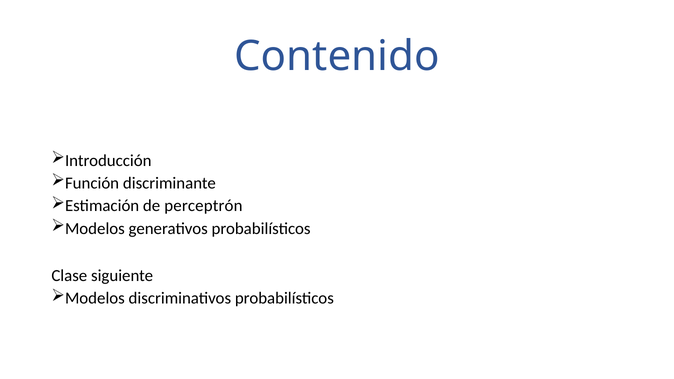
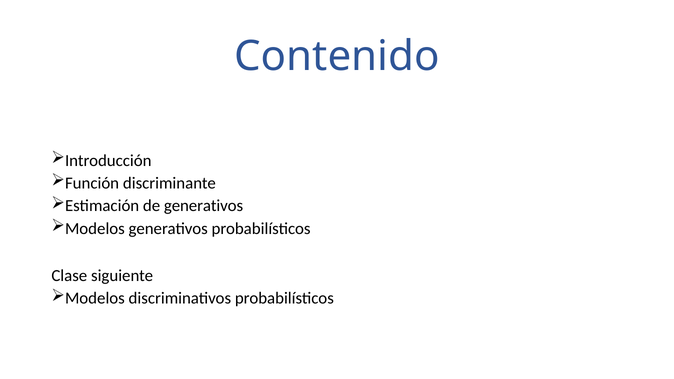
de perceptrón: perceptrón -> generativos (204, 206)
